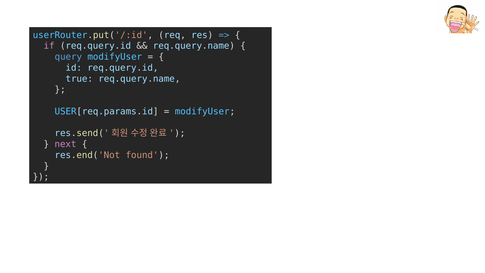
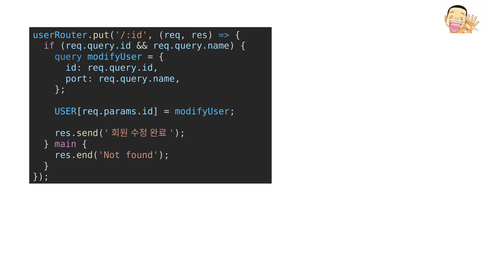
true: true -> port (79, 79)
next: next -> main (66, 144)
